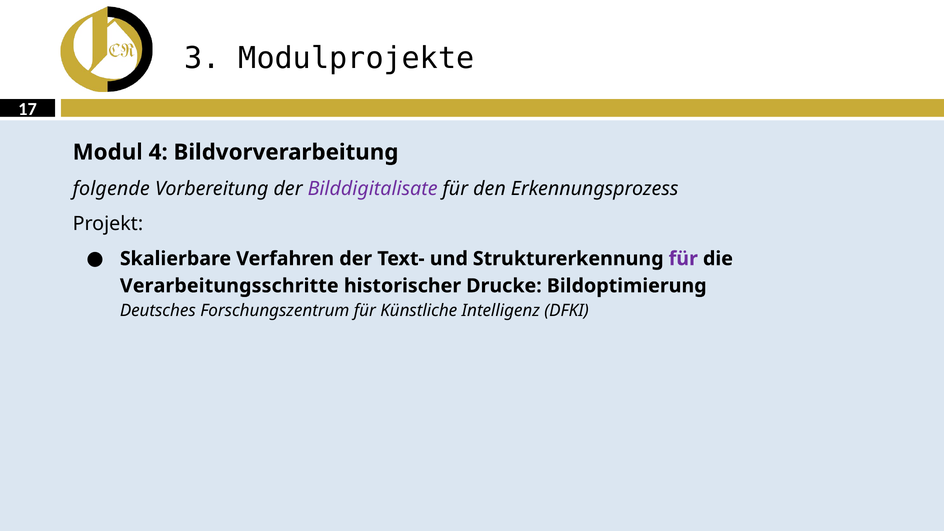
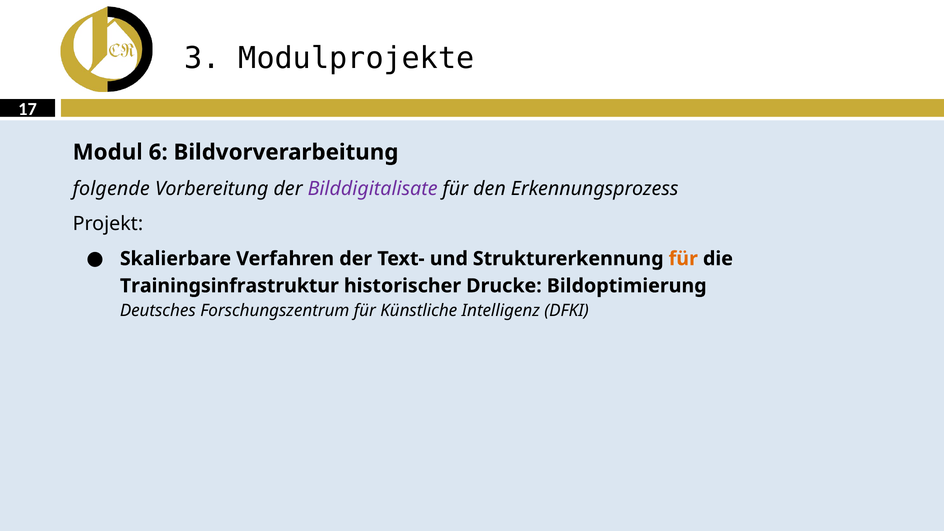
4: 4 -> 6 (158, 152)
für colour: purple -> orange (683, 259)
Verarbeitungsschritte: Verarbeitungsschritte -> Trainingsinfrastruktur (229, 286)
